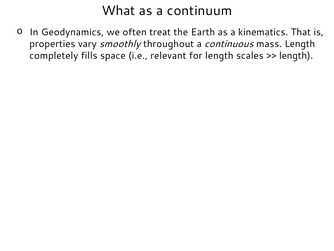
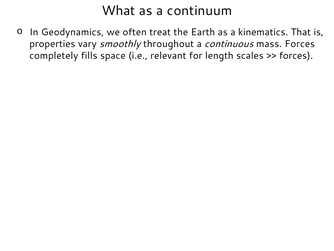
mass Length: Length -> Forces (300, 44)
length: length -> forces (296, 56)
